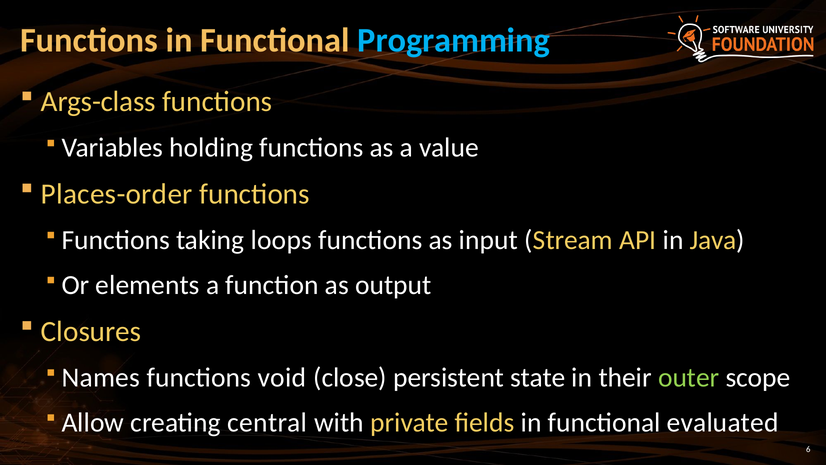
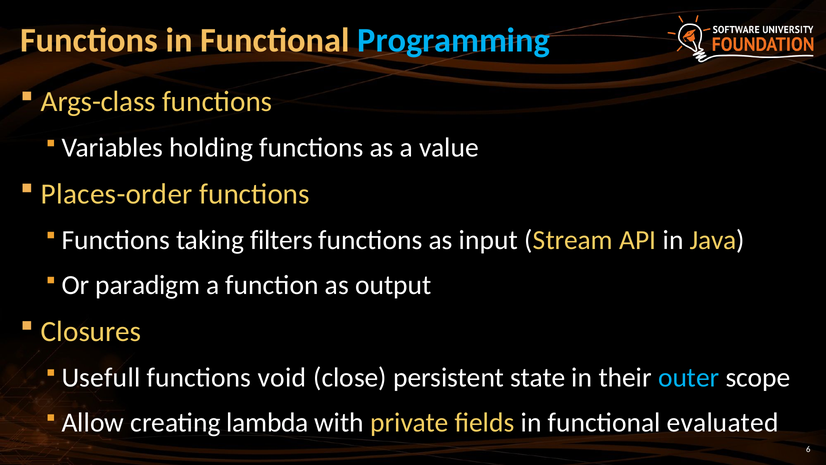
loops: loops -> filters (281, 240)
elements: elements -> paradigm (148, 285)
Names: Names -> Usefull (101, 377)
outer colour: light green -> light blue (689, 377)
central: central -> lambda (268, 422)
